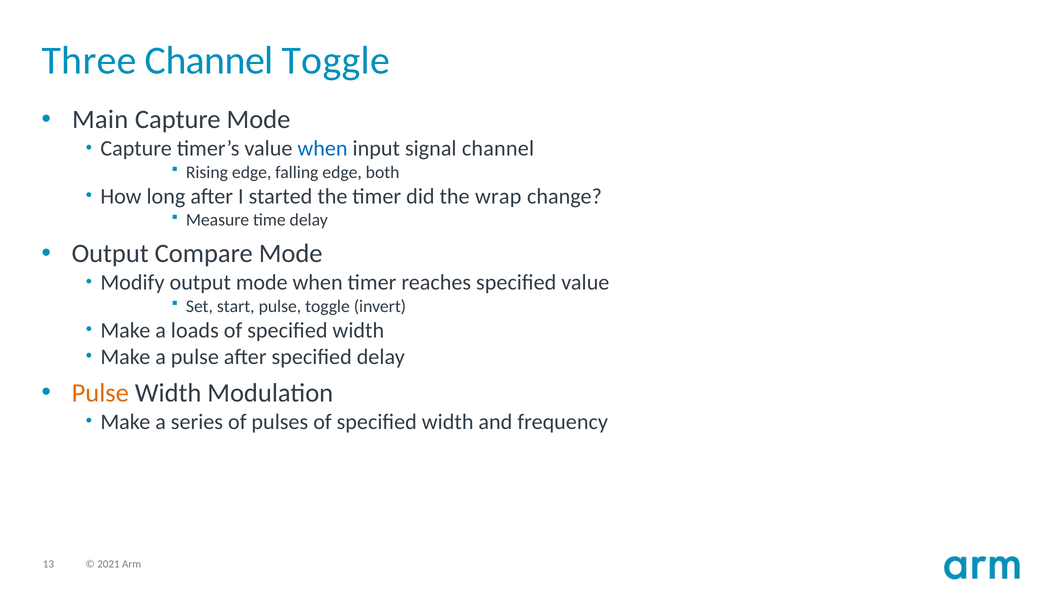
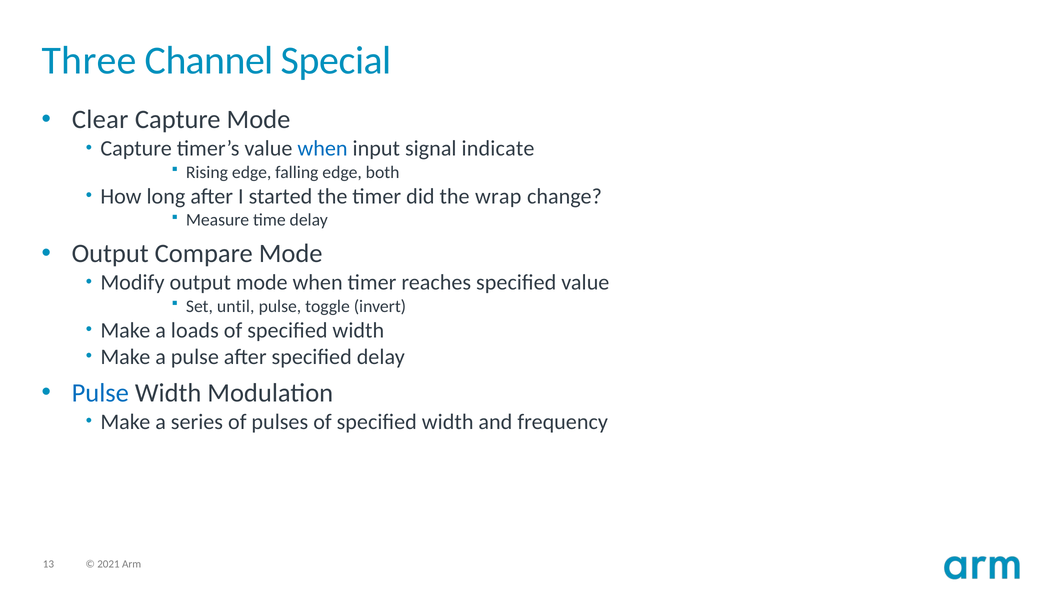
Channel Toggle: Toggle -> Special (336, 61)
Main: Main -> Clear (100, 120)
signal channel: channel -> indicate (498, 149)
start: start -> until (236, 306)
Pulse colour: orange -> blue (100, 393)
